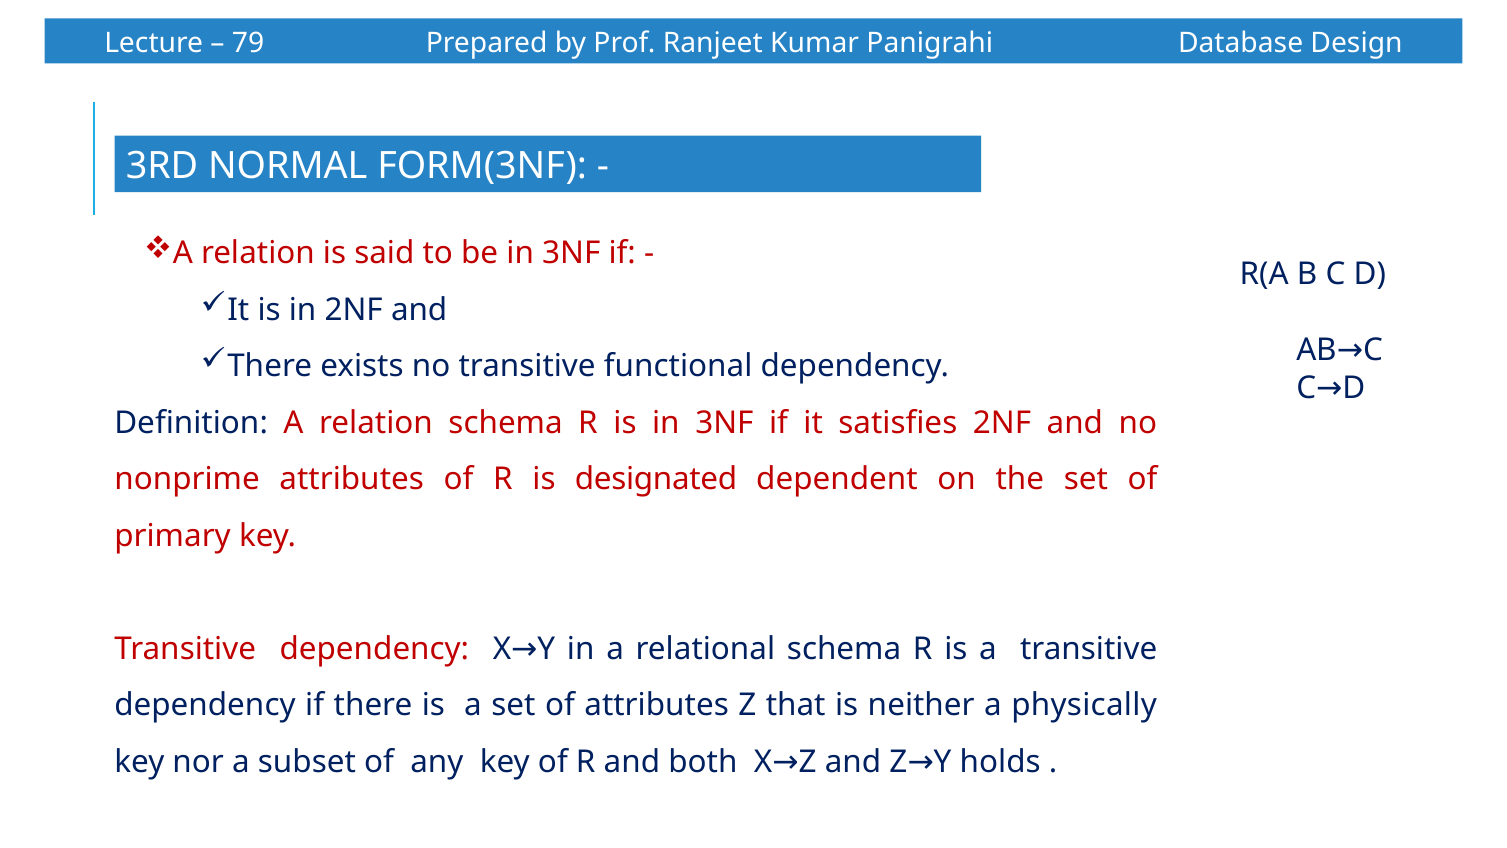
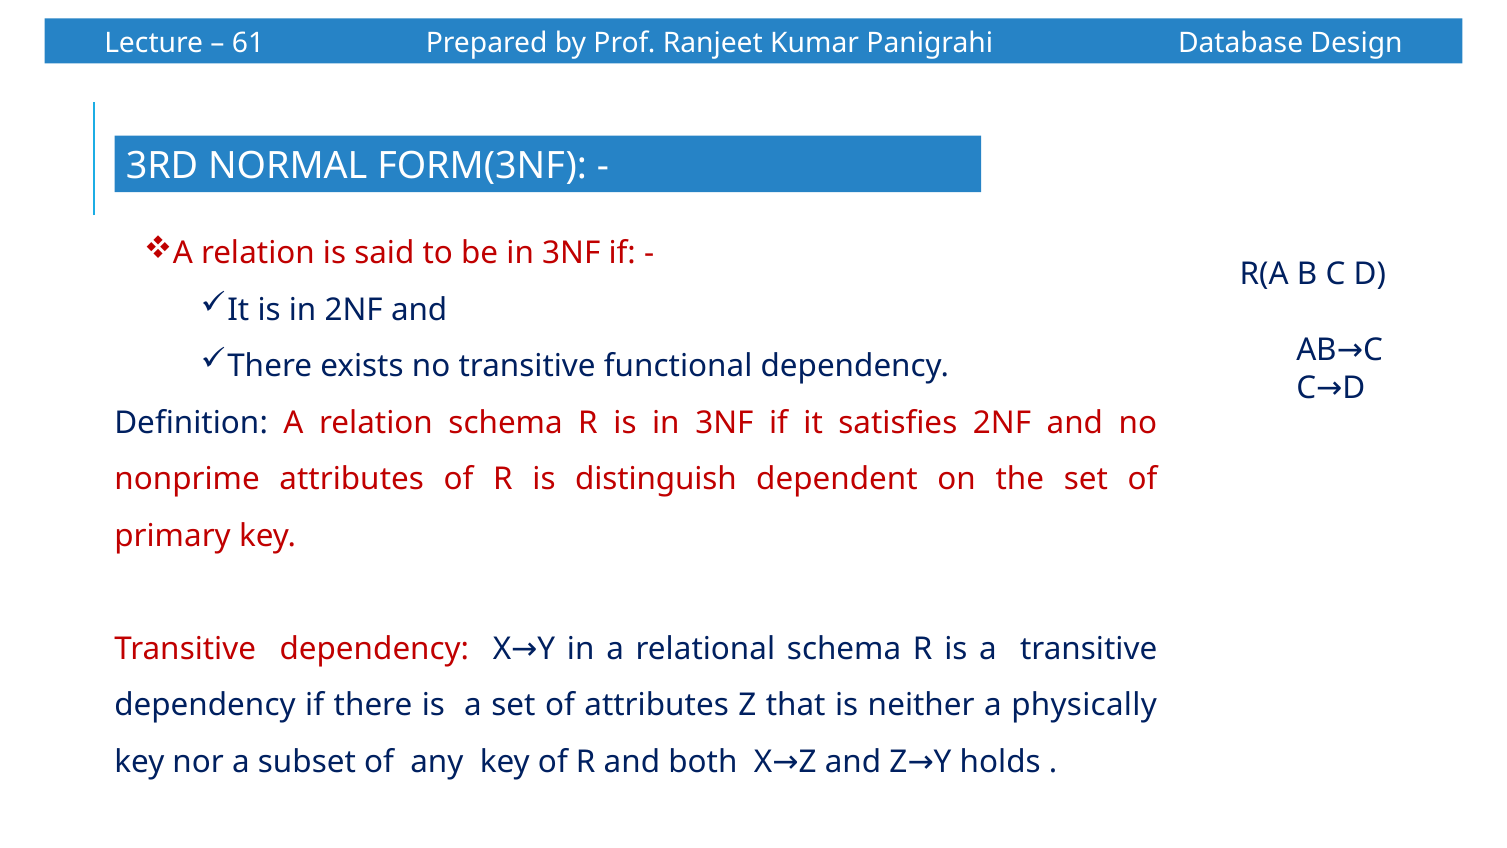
79: 79 -> 61 (248, 43)
designated: designated -> distinguish (656, 479)
